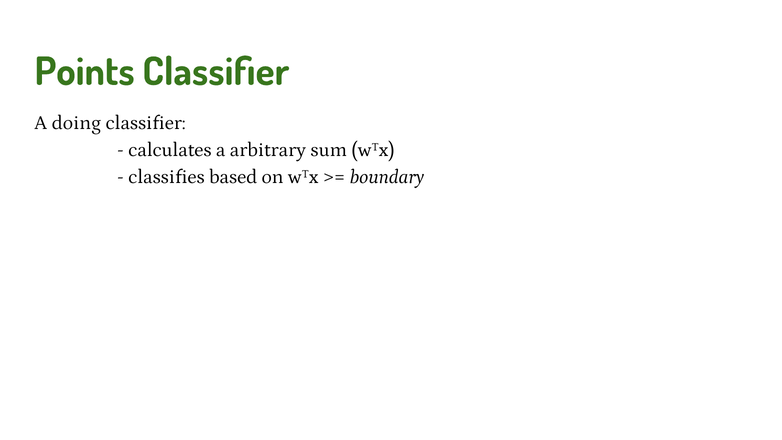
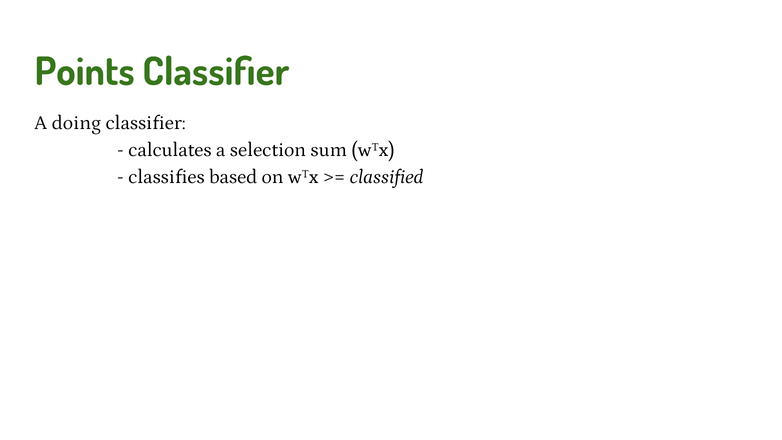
arbitrary: arbitrary -> selection (268, 150)
boundary: boundary -> classified (387, 177)
